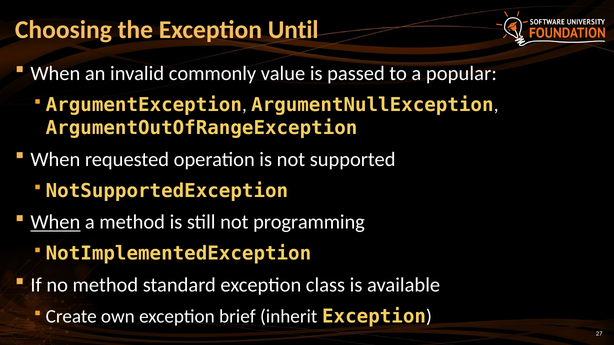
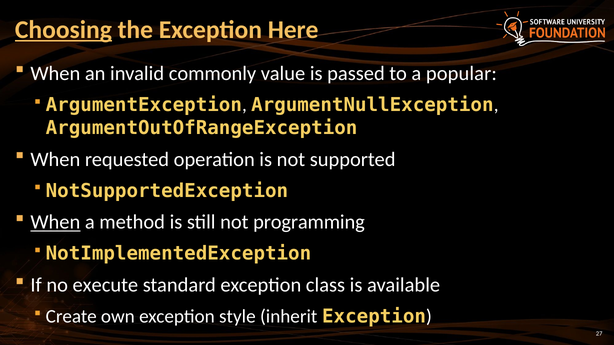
Choosing underline: none -> present (63, 30)
Until: Until -> Here (293, 30)
no method: method -> execute (105, 285)
brief: brief -> style (237, 317)
